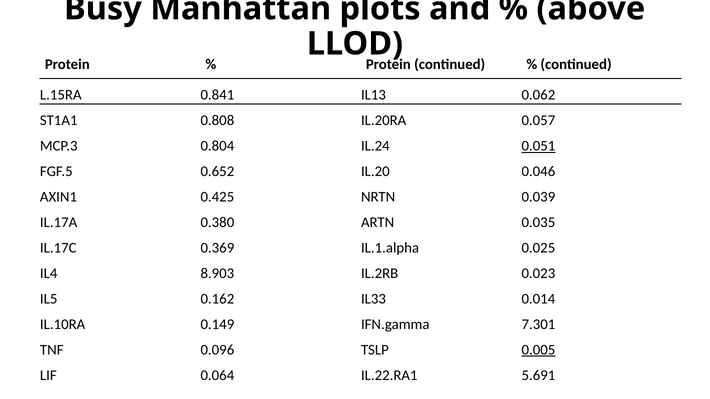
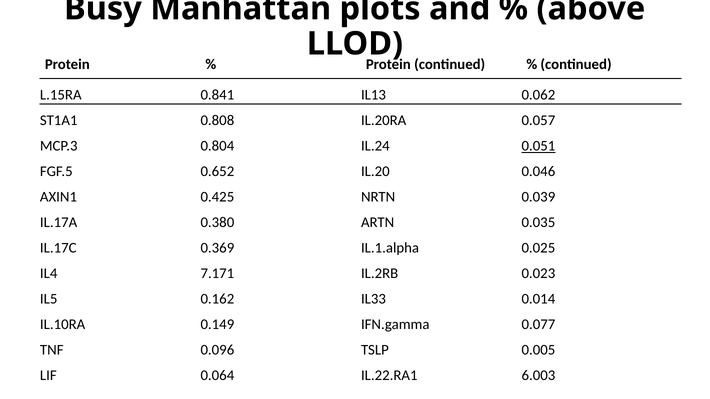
8.903: 8.903 -> 7.171 (217, 274)
7.301: 7.301 -> 0.077 (538, 325)
0.005 underline: present -> none (538, 350)
5.691: 5.691 -> 6.003 (538, 376)
